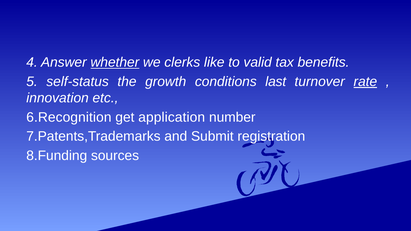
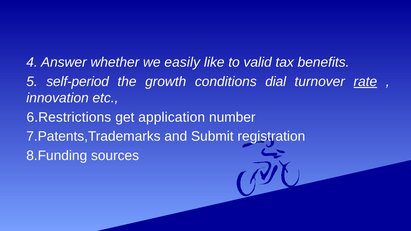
whether underline: present -> none (115, 63)
clerks: clerks -> easily (182, 63)
self-status: self-status -> self-period (78, 82)
last: last -> dial (276, 82)
6.Recognition: 6.Recognition -> 6.Restrictions (69, 117)
